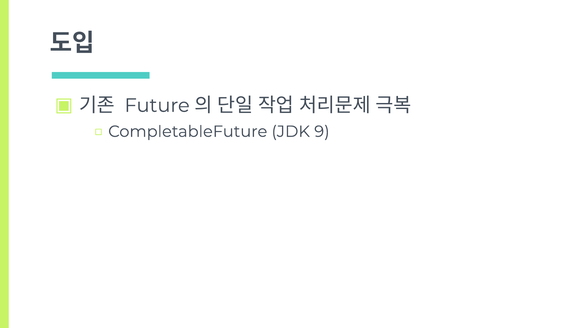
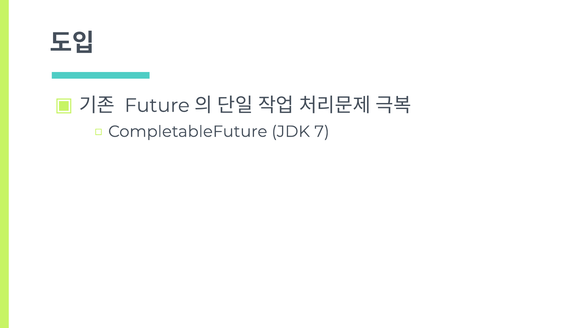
9: 9 -> 7 (322, 131)
